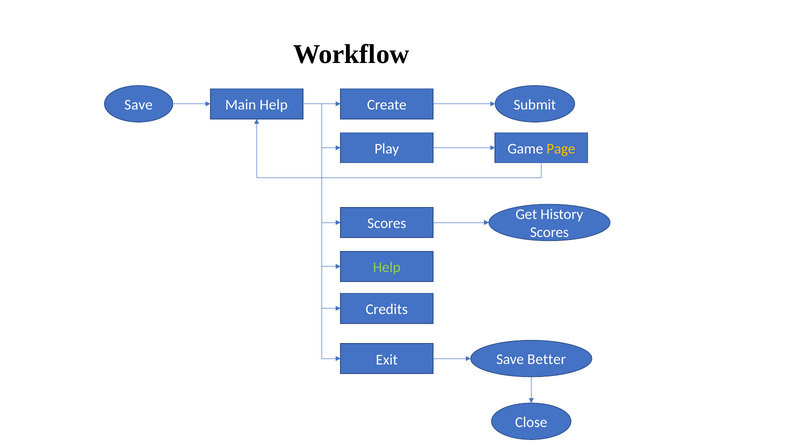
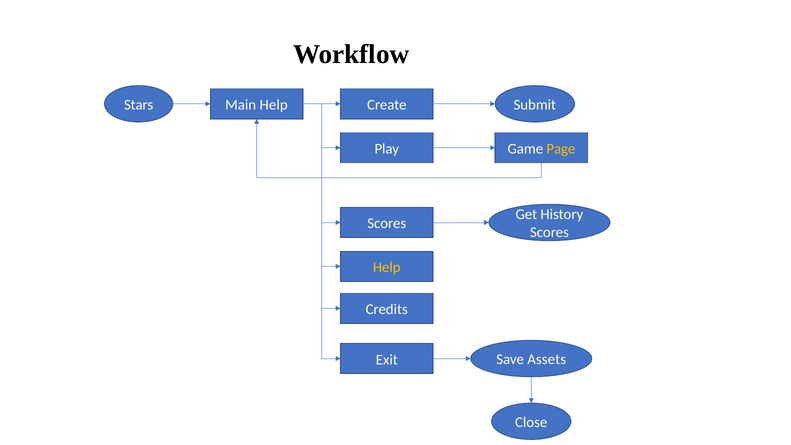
Save: Save -> Stars (139, 105)
Help colour: light green -> yellow (387, 267)
Better: Better -> Assets (547, 360)
